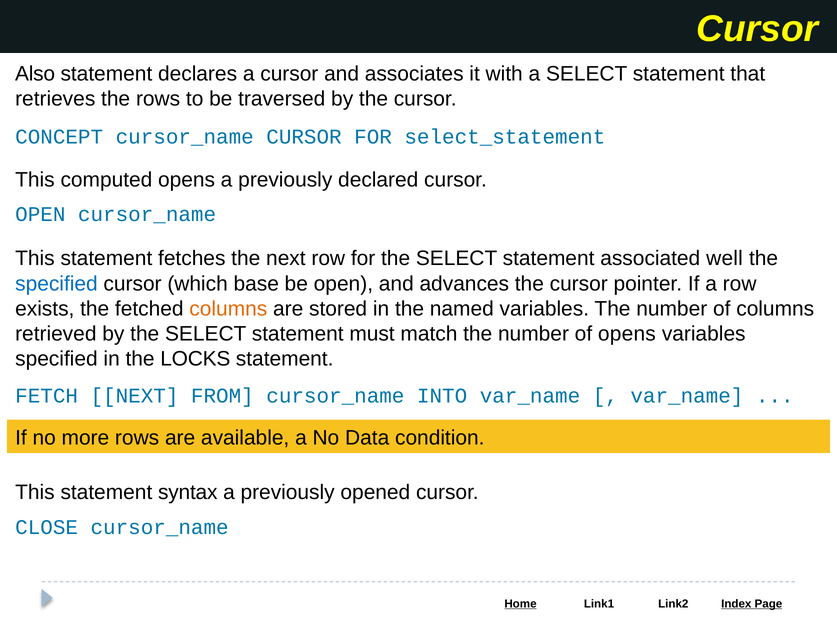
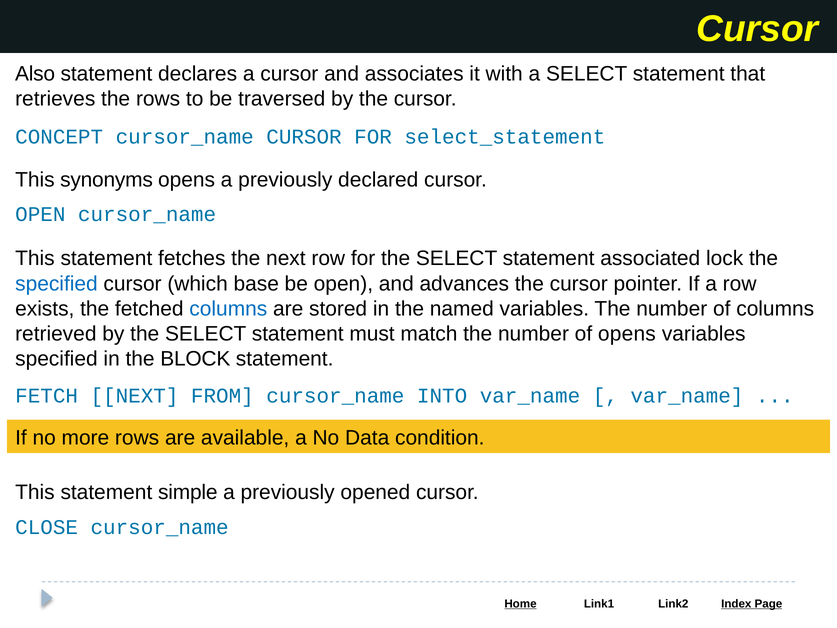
computed: computed -> synonyms (107, 180)
well: well -> lock (725, 258)
columns colour: orange -> blue (228, 309)
LOCKS: LOCKS -> BLOCK (195, 359)
syntax: syntax -> simple (188, 492)
